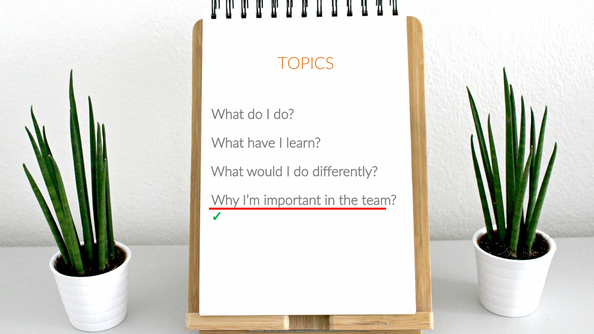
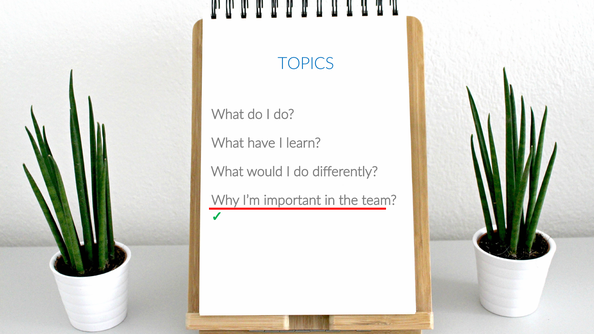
TOPICS colour: orange -> blue (306, 64)
